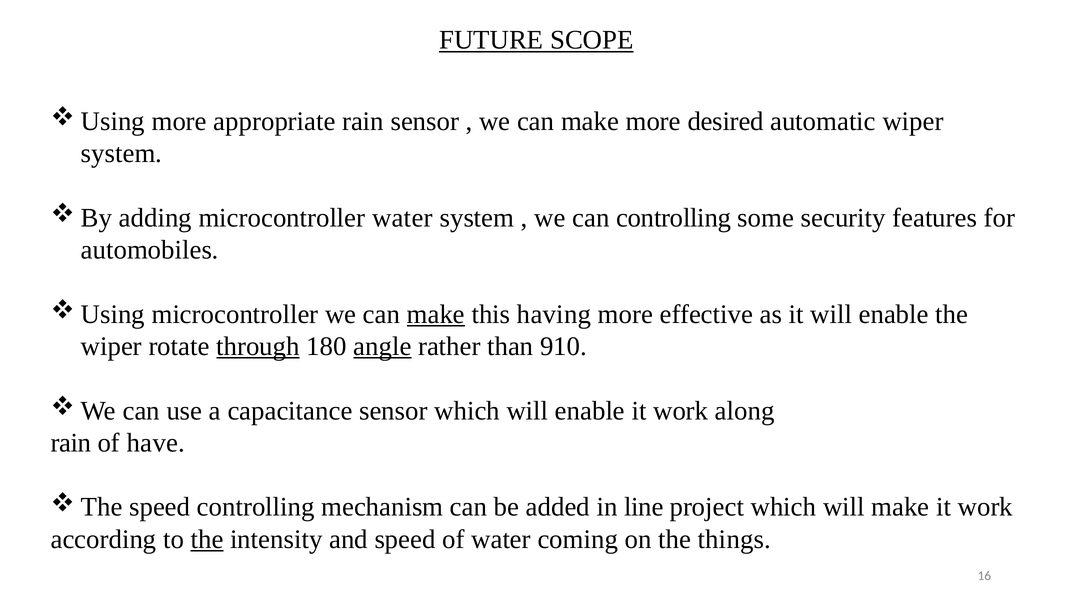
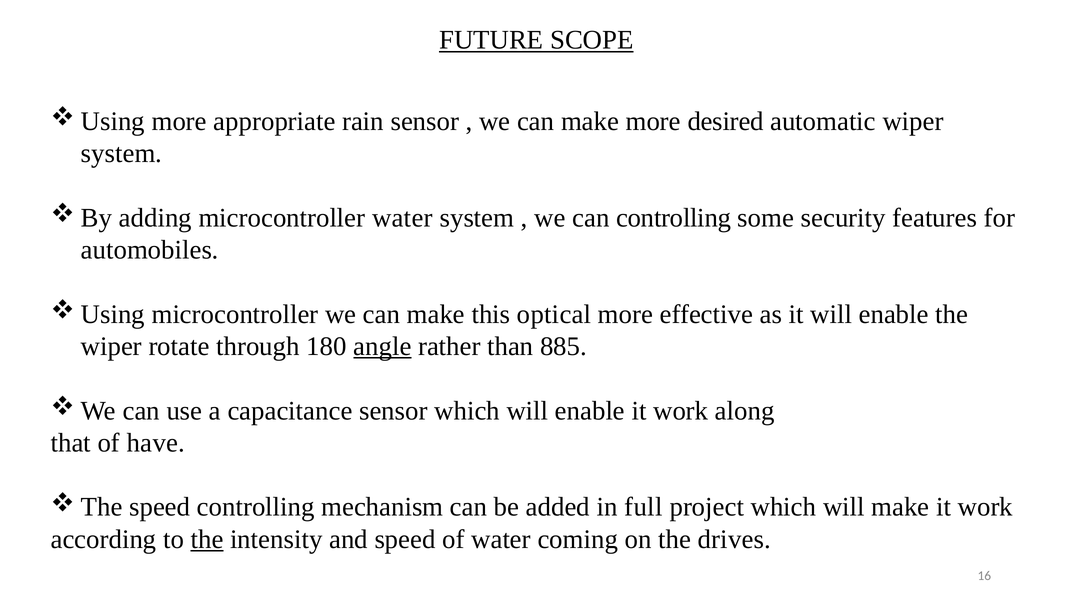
make underline: present -> none (436, 314)
having: having -> optical (554, 314)
through underline: present -> none (258, 347)
910: 910 -> 885 (564, 347)
rain: rain -> that (71, 443)
line: line -> full (643, 508)
things: things -> drives (734, 540)
